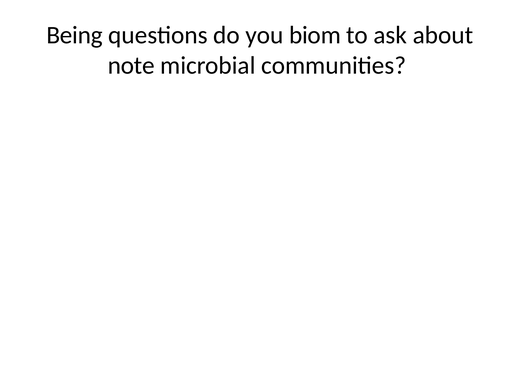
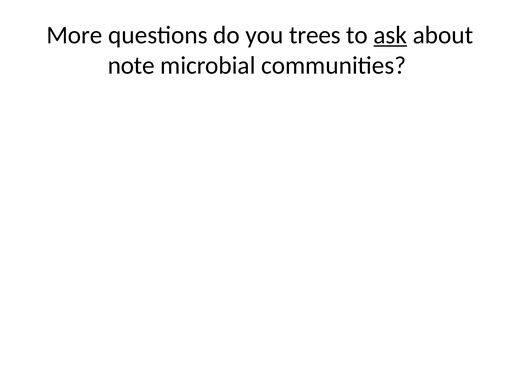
Being: Being -> More (74, 35)
biom: biom -> trees (315, 35)
ask underline: none -> present (390, 35)
